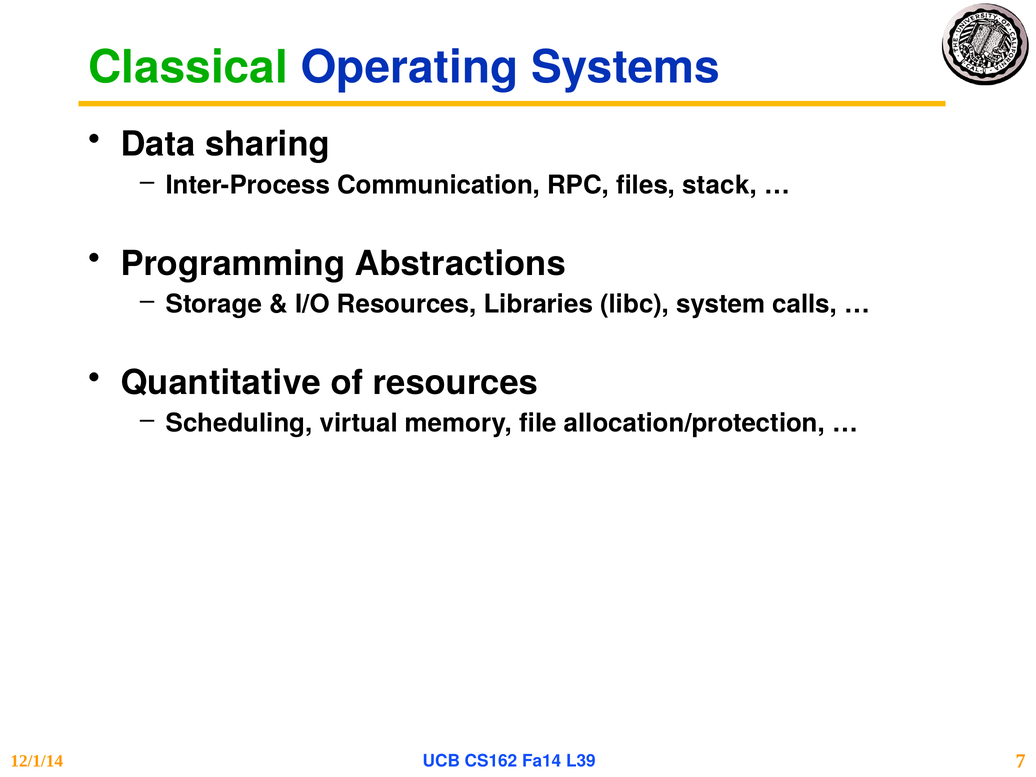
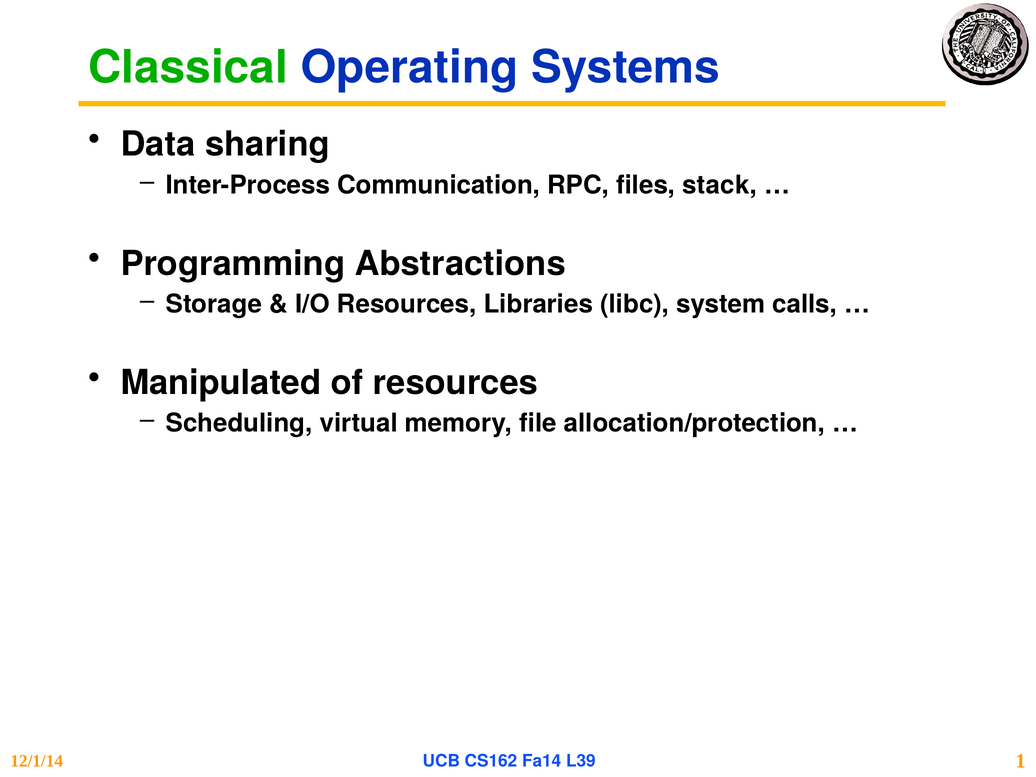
Quantitative: Quantitative -> Manipulated (221, 383)
7: 7 -> 1 (1021, 761)
